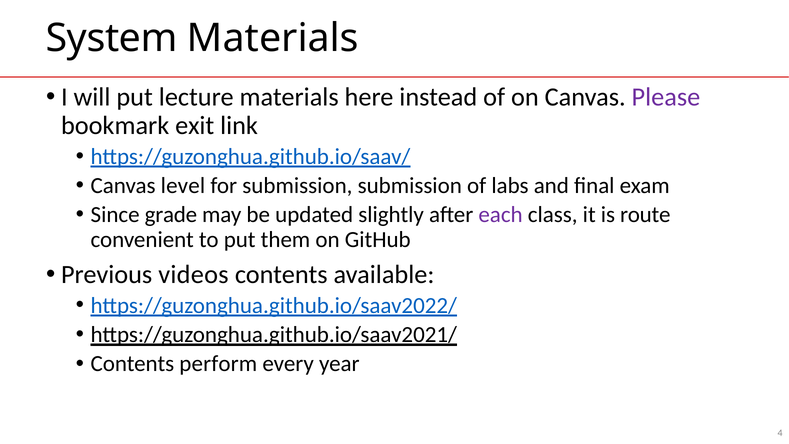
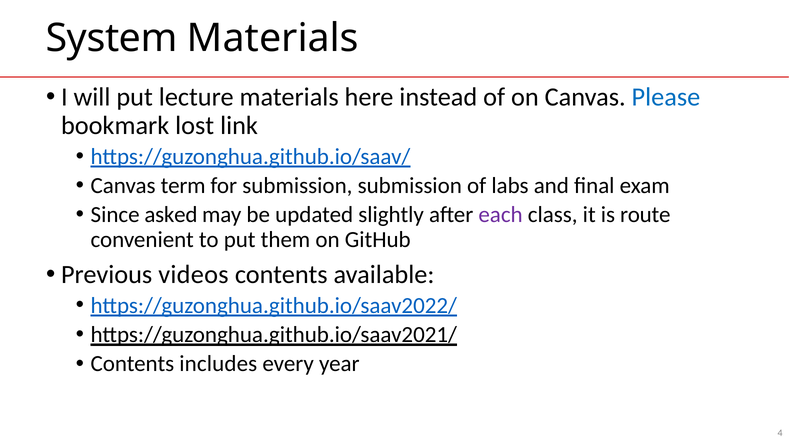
Please colour: purple -> blue (666, 97)
exit: exit -> lost (195, 126)
level: level -> term (183, 186)
grade: grade -> asked (171, 215)
perform: perform -> includes (218, 364)
